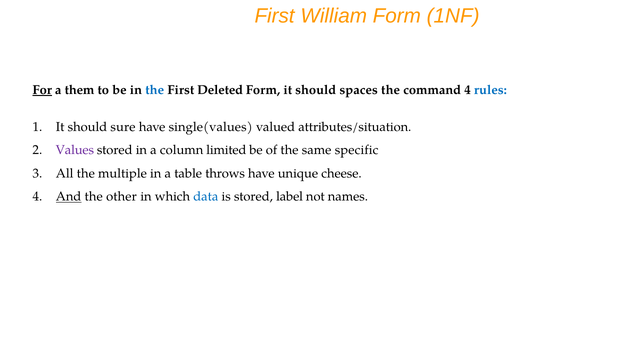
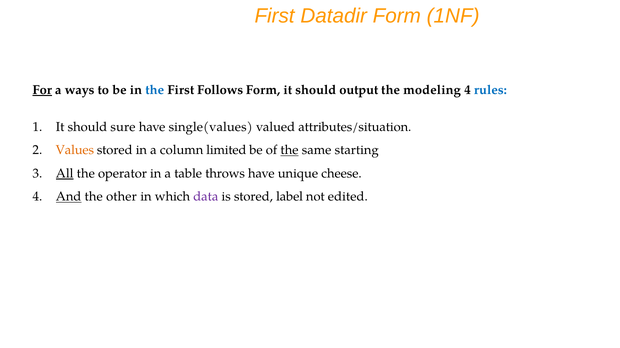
William: William -> Datadir (334, 16)
them: them -> ways (80, 90)
Deleted: Deleted -> Follows (220, 90)
spaces: spaces -> output (359, 90)
command: command -> modeling (432, 90)
Values colour: purple -> orange (75, 151)
the underline: none -> present (290, 151)
specific: specific -> starting (357, 151)
All underline: none -> present (65, 174)
multiple: multiple -> operator (122, 174)
data colour: blue -> purple (206, 197)
names: names -> edited (348, 197)
